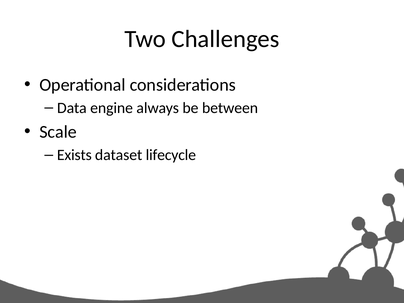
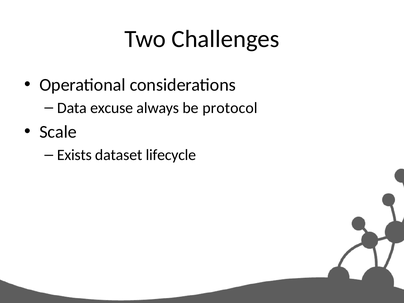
engine: engine -> excuse (112, 108)
between: between -> protocol (230, 108)
